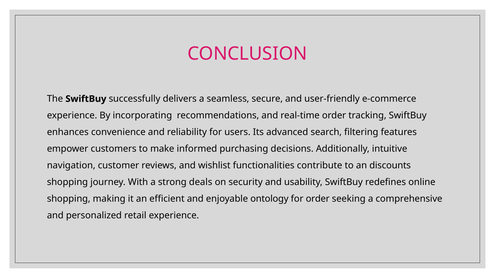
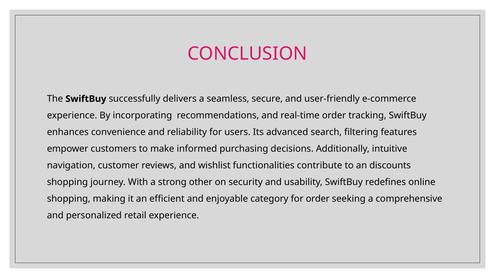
deals: deals -> other (201, 183)
ontology: ontology -> category (269, 199)
